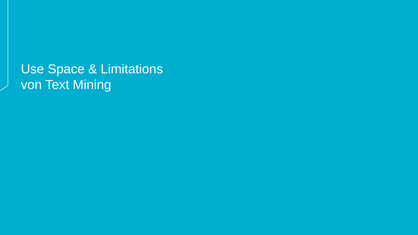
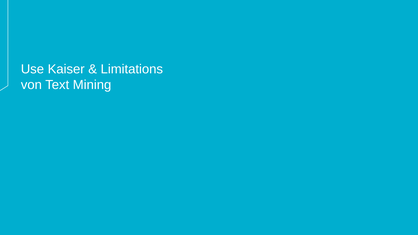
Space: Space -> Kaiser (66, 69)
